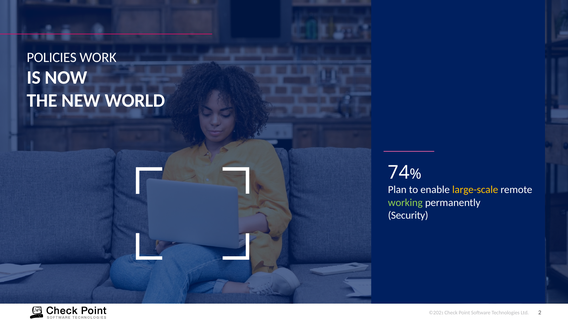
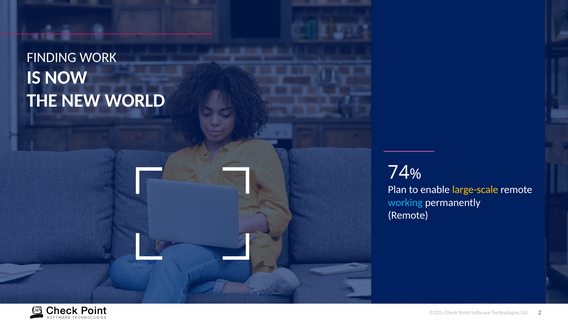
POLICIES: POLICIES -> FINDING (52, 57)
working colour: light green -> light blue (405, 202)
Security: Security -> Remote (408, 215)
